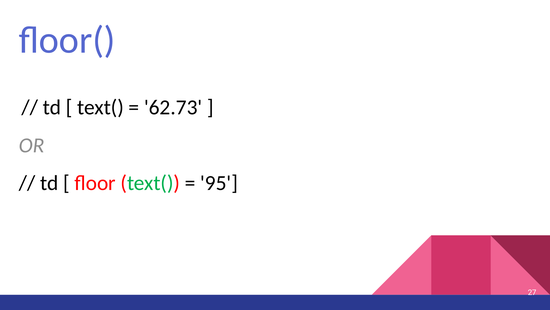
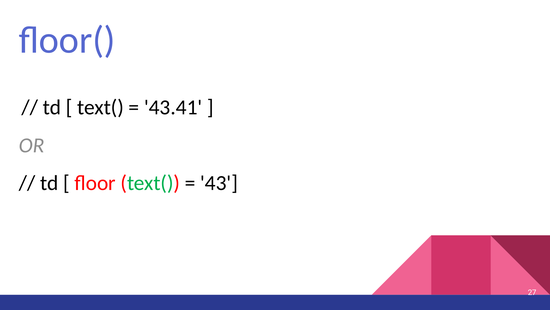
62.73: 62.73 -> 43.41 (173, 107)
95: 95 -> 43 (219, 183)
